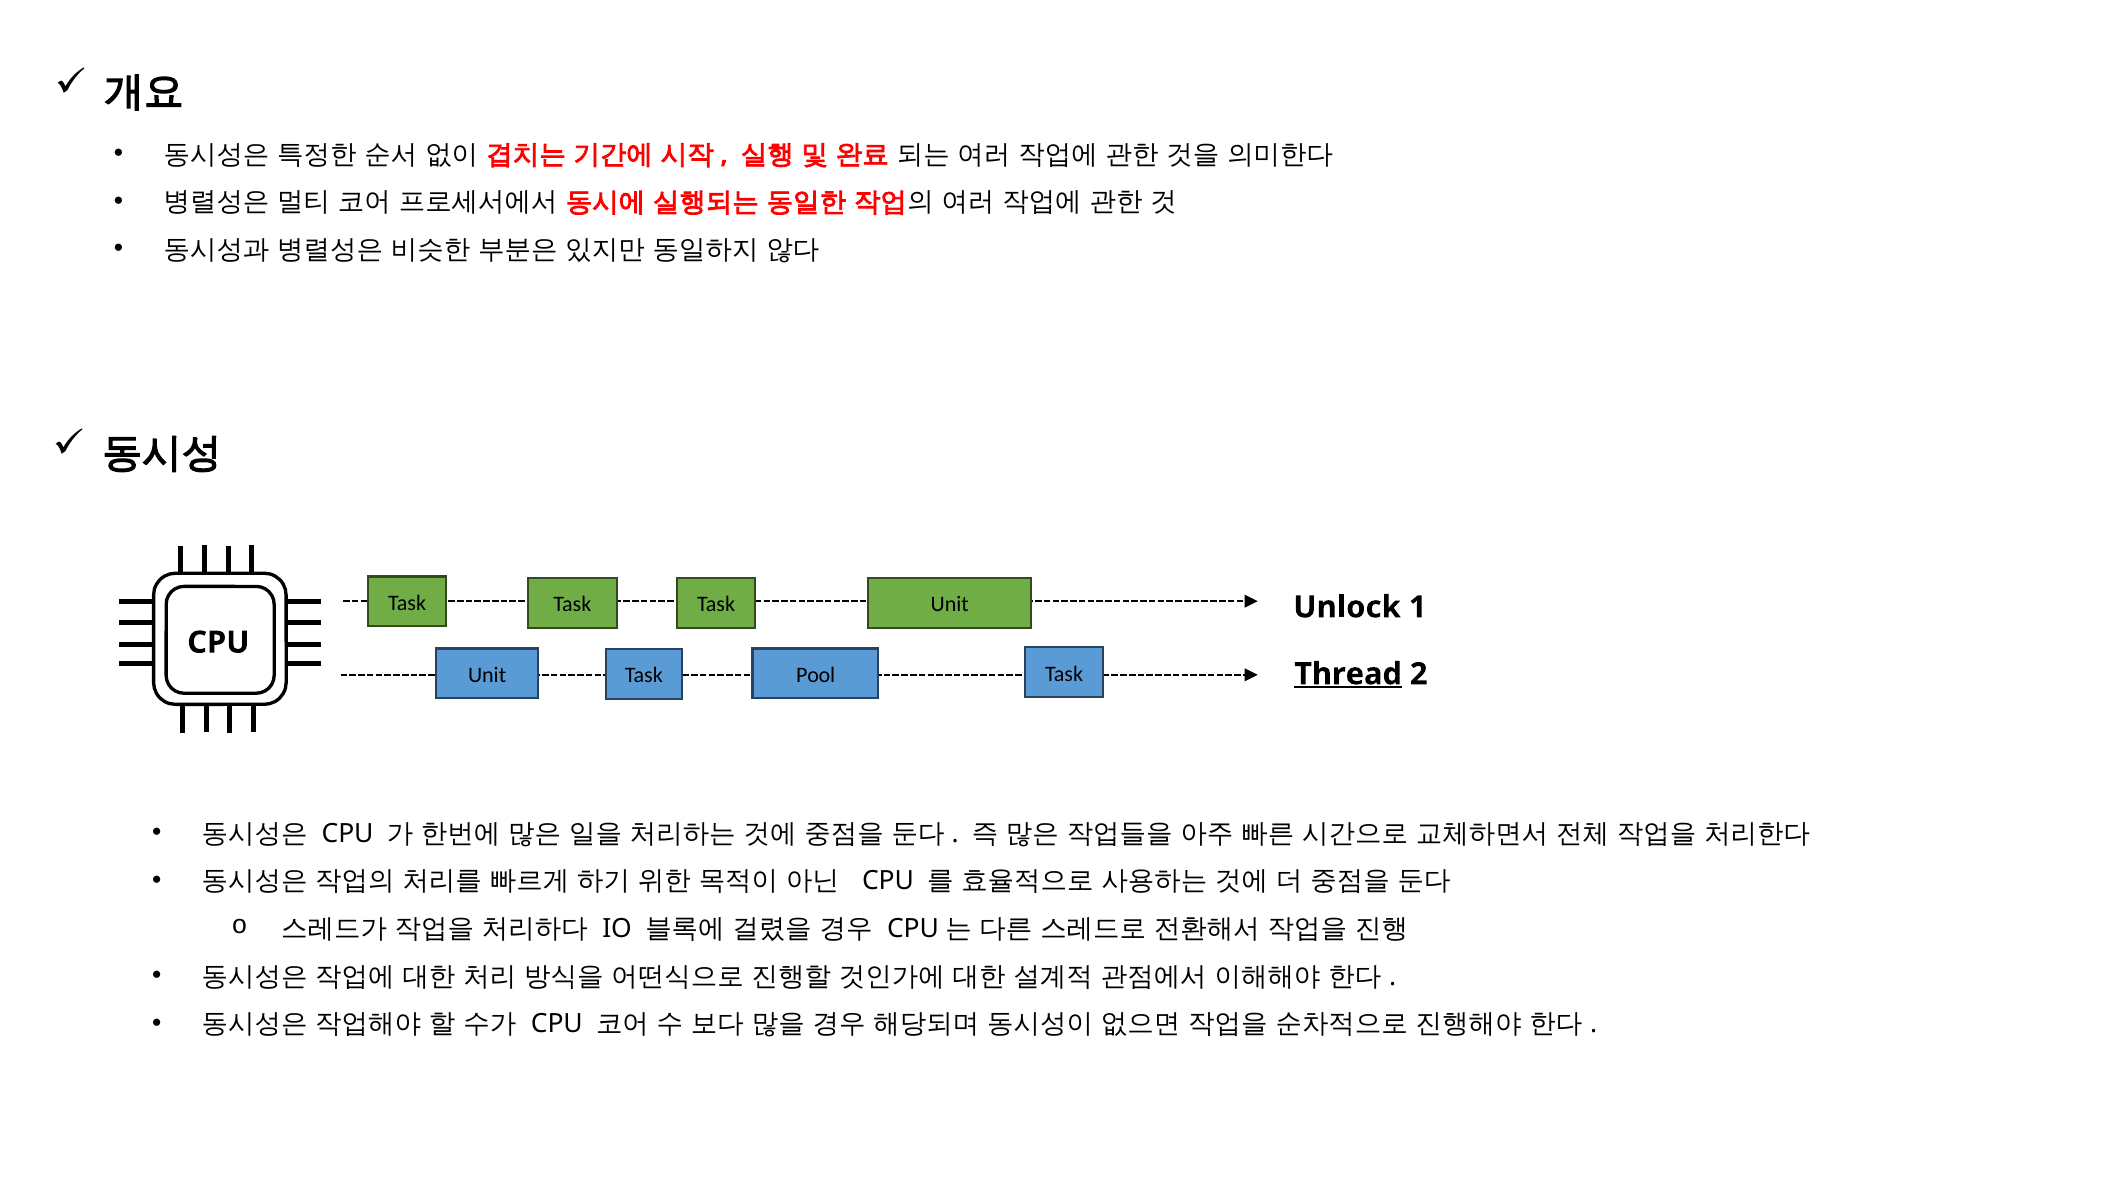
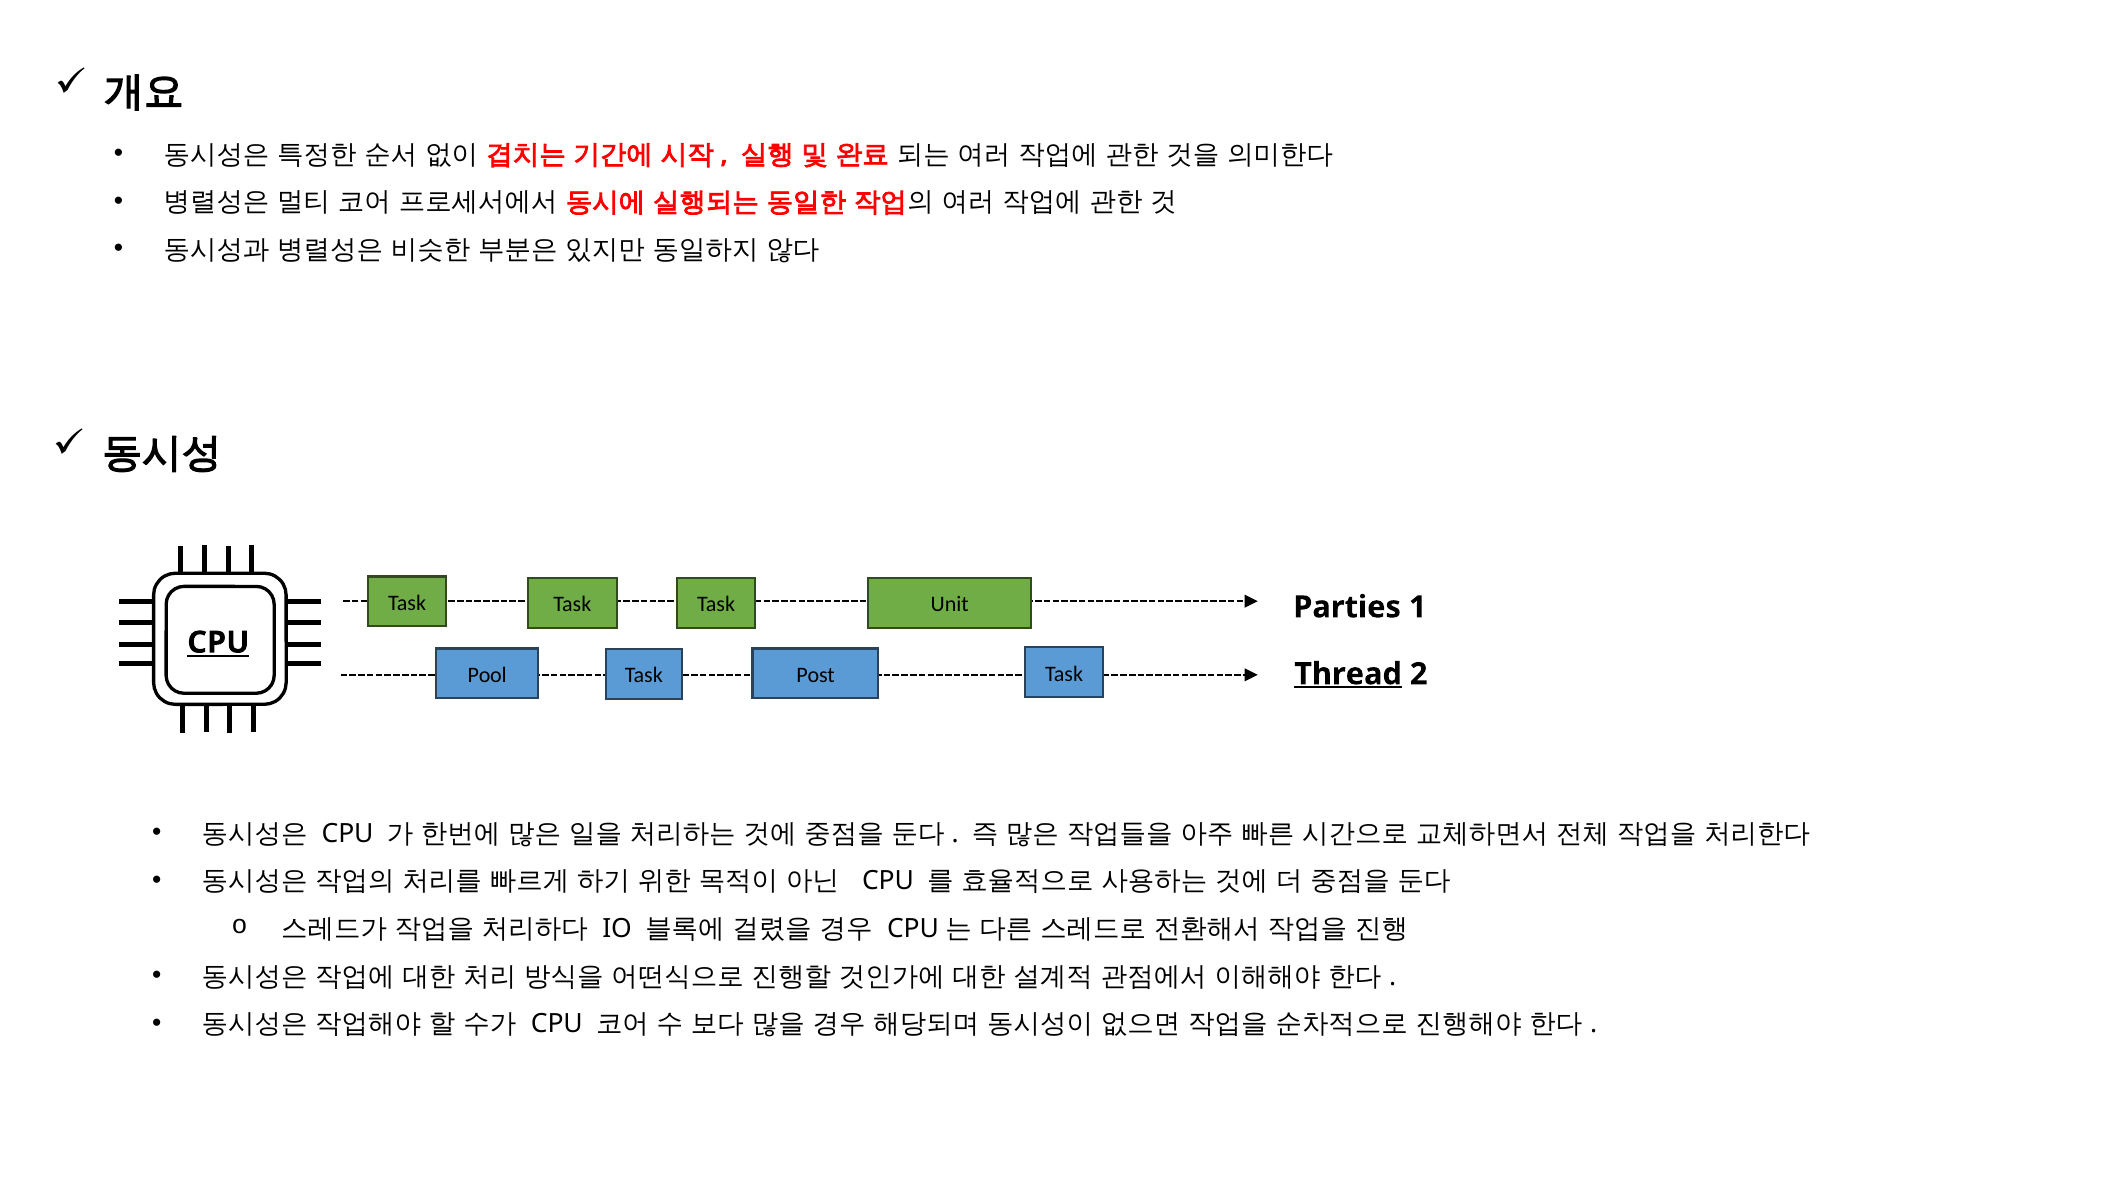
Unlock: Unlock -> Parties (1347, 607)
CPU underline: none -> present (218, 642)
Unit: Unit -> Pool (487, 675)
Pool: Pool -> Post (816, 675)
